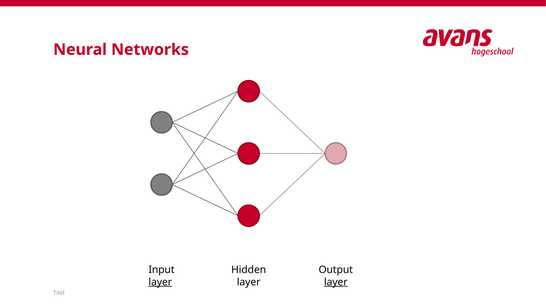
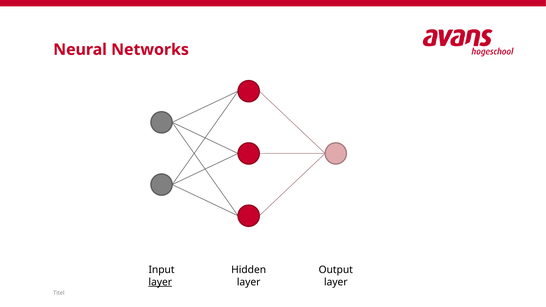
layer underline: present -> none (336, 282)
